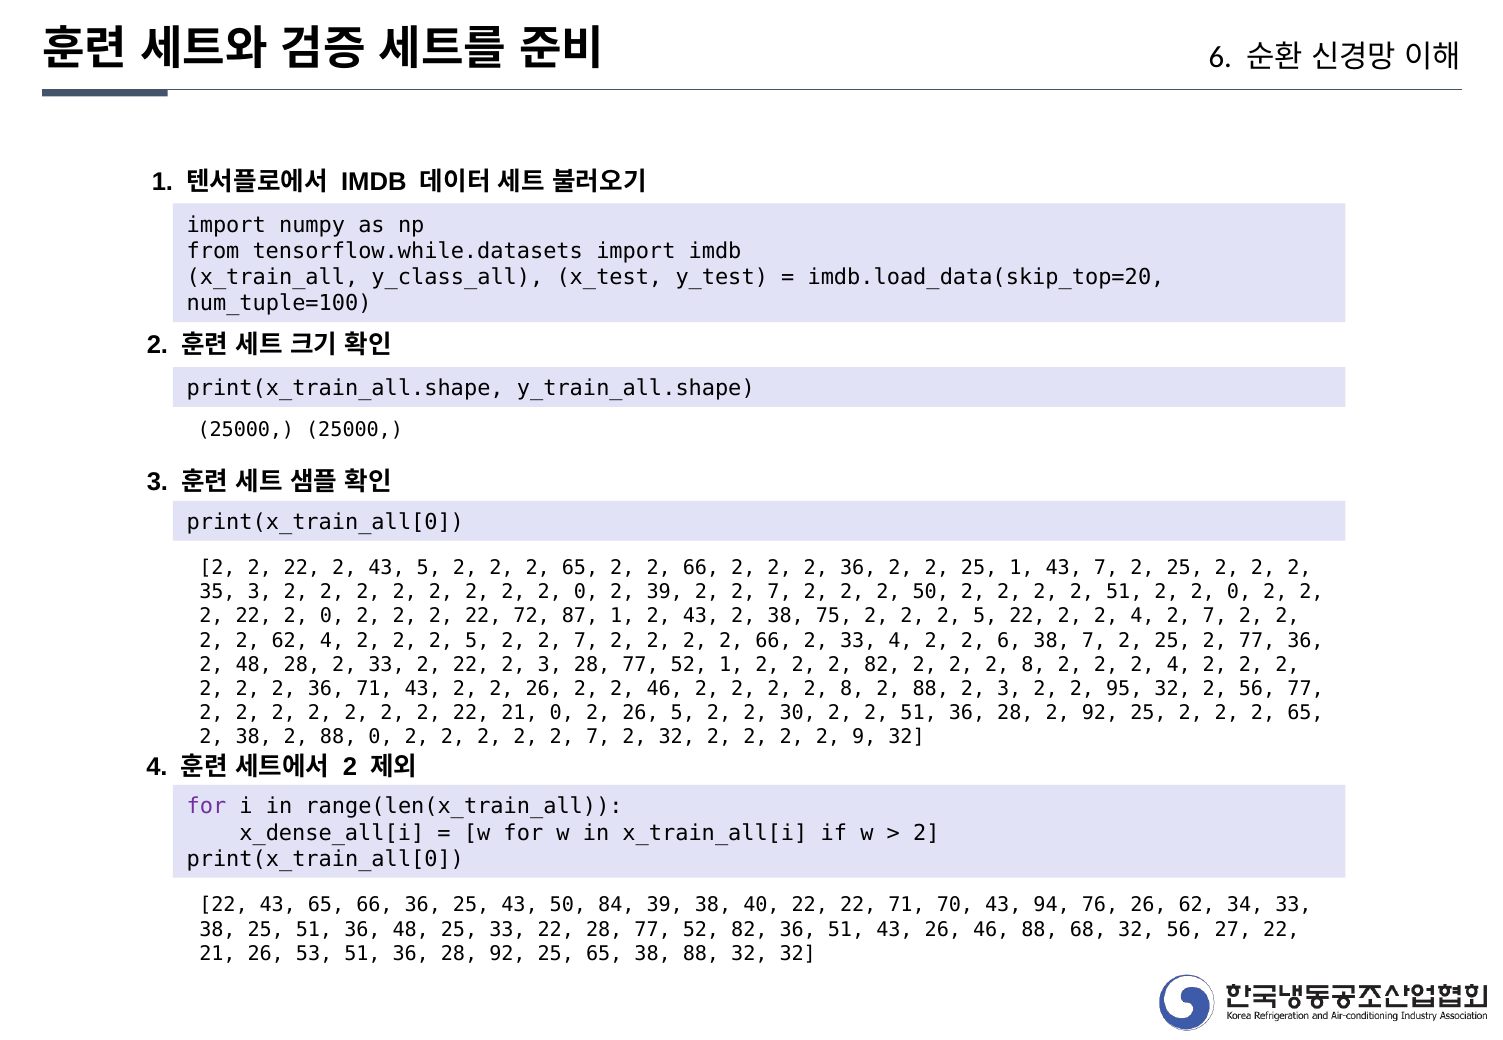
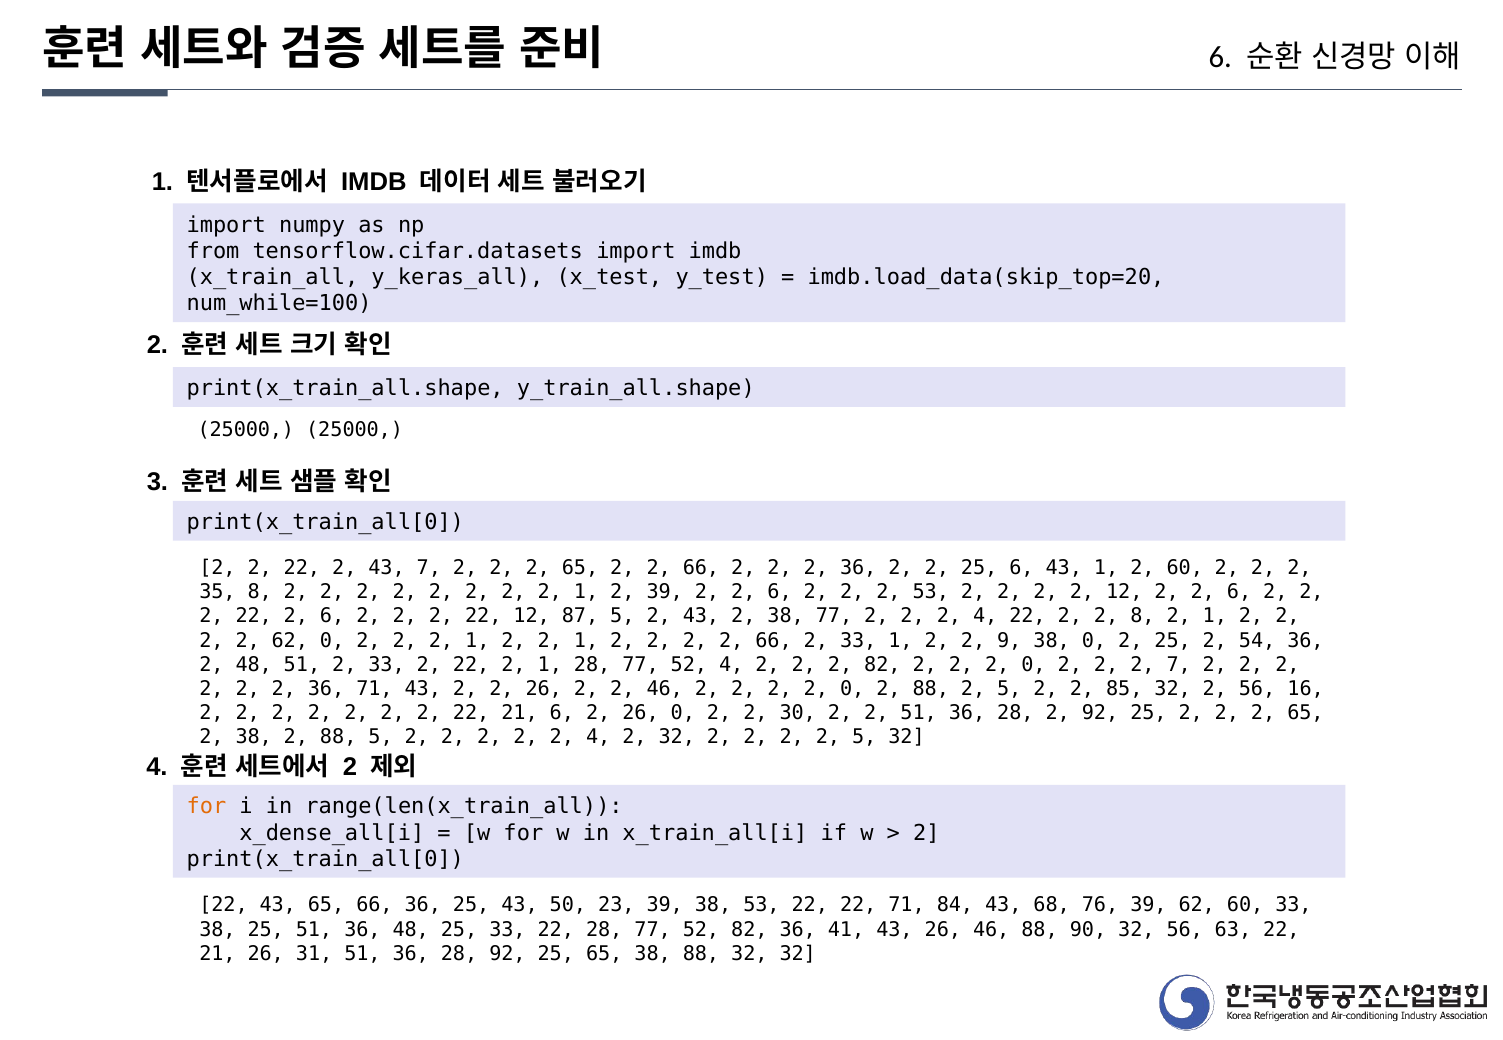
tensorflow.while.datasets: tensorflow.while.datasets -> tensorflow.cifar.datasets (418, 251)
y_class_all: y_class_all -> y_keras_all (457, 278)
num_tuple=100: num_tuple=100 -> num_while=100 (279, 304)
43 5: 5 -> 7 (429, 568)
25 1: 1 -> 6 (1021, 568)
43 7: 7 -> 1 (1106, 568)
25: 25 -> 60 (1185, 568)
35 3: 3 -> 8 (260, 592)
0: 0 -> 1 (586, 592)
39 2 2 7: 7 -> 6 (780, 592)
2 50: 50 -> 53 (931, 592)
2 2 2 51: 51 -> 12 (1124, 592)
0: 0 -> 6 (1239, 592)
22 2 0: 0 -> 6 (332, 617)
22 72: 72 -> 12 (532, 617)
87 1: 1 -> 5 (622, 617)
38 75: 75 -> 77 (834, 617)
5: 5 -> 4 (985, 617)
22 2 2 4: 4 -> 8 (1142, 617)
7: 7 -> 1 (1215, 617)
62 4: 4 -> 0 (332, 641)
5: 5 -> 1 (477, 641)
7: 7 -> 1 (586, 641)
33 4: 4 -> 1 (900, 641)
2 6: 6 -> 9 (1009, 641)
38 7: 7 -> 0 (1094, 641)
2 77: 77 -> 54 (1257, 641)
48 28: 28 -> 51 (302, 665)
22 2 3: 3 -> 1 (550, 665)
52 1: 1 -> 4 (731, 665)
8: 8 -> 0 (1033, 665)
2 2 2 4: 4 -> 7 (1179, 665)
8: 8 -> 0 (852, 689)
88 2 3: 3 -> 5 (1009, 689)
95: 95 -> 85 (1124, 689)
56 77: 77 -> 16 (1306, 689)
21 0: 0 -> 6 (562, 713)
26 5: 5 -> 0 (683, 713)
88 0: 0 -> 5 (381, 738)
7: 7 -> 4 (598, 738)
2 2 9: 9 -> 5 (864, 738)
for colour: purple -> orange (206, 807)
84: 84 -> 23 (616, 906)
38 40: 40 -> 53 (761, 906)
70: 70 -> 84 (955, 906)
94: 94 -> 68 (1052, 906)
76 26: 26 -> 39 (1148, 906)
62 34: 34 -> 60 (1245, 906)
36 51: 51 -> 41 (846, 930)
68: 68 -> 90 (1088, 930)
27: 27 -> 63 (1233, 930)
53: 53 -> 31 (314, 954)
